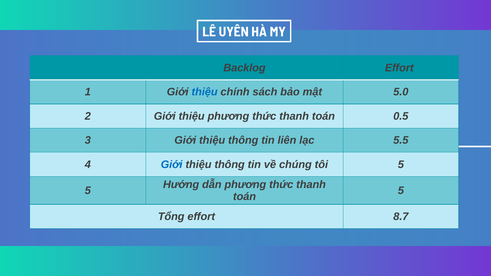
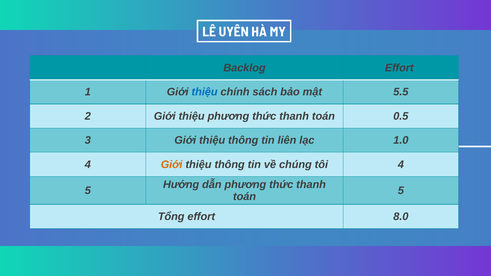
5.0: 5.0 -> 5.5 (401, 92)
5.5: 5.5 -> 1.0 (401, 140)
Giới colour: blue -> orange (172, 165)
tôi 5: 5 -> 4 (401, 165)
8.7: 8.7 -> 8.0 (401, 217)
